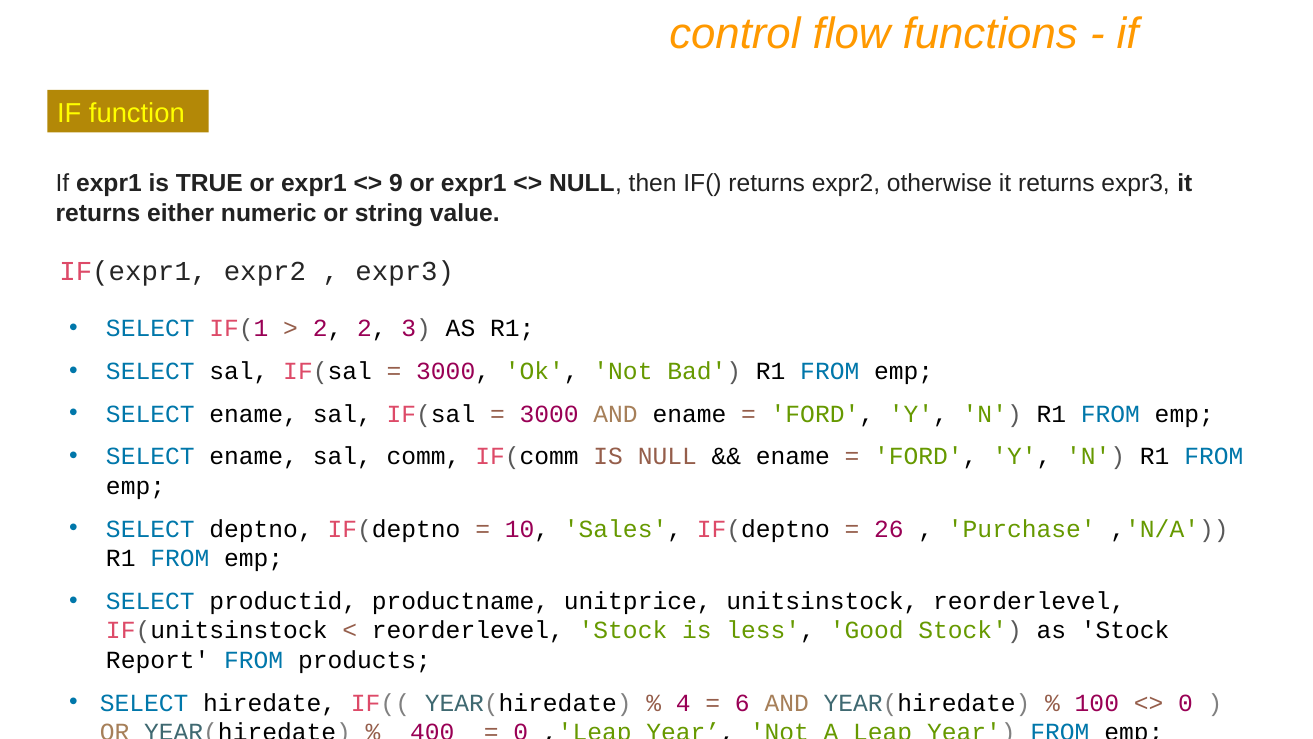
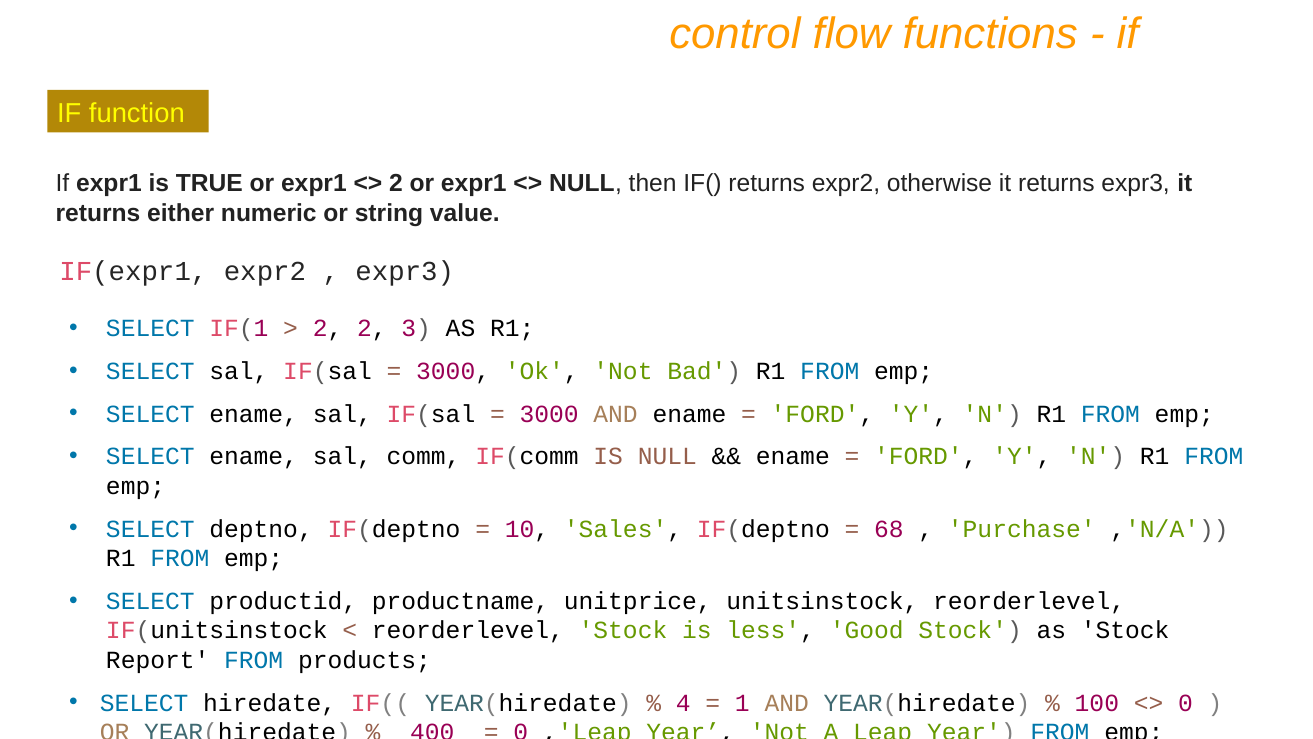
9: 9 -> 2 (396, 183)
26: 26 -> 68 (889, 529)
6: 6 -> 1 (742, 703)
